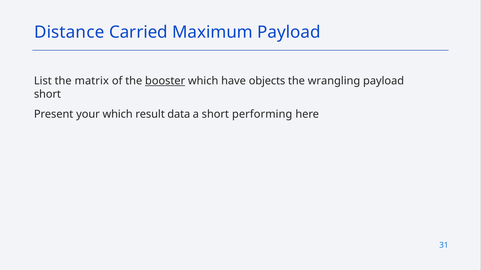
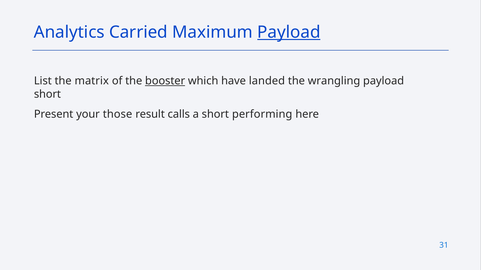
Distance: Distance -> Analytics (69, 32)
Payload underline: none -> present (289, 32)
objects: objects -> landed (267, 81)
your which: which -> those (118, 115)
data: data -> calls (179, 115)
